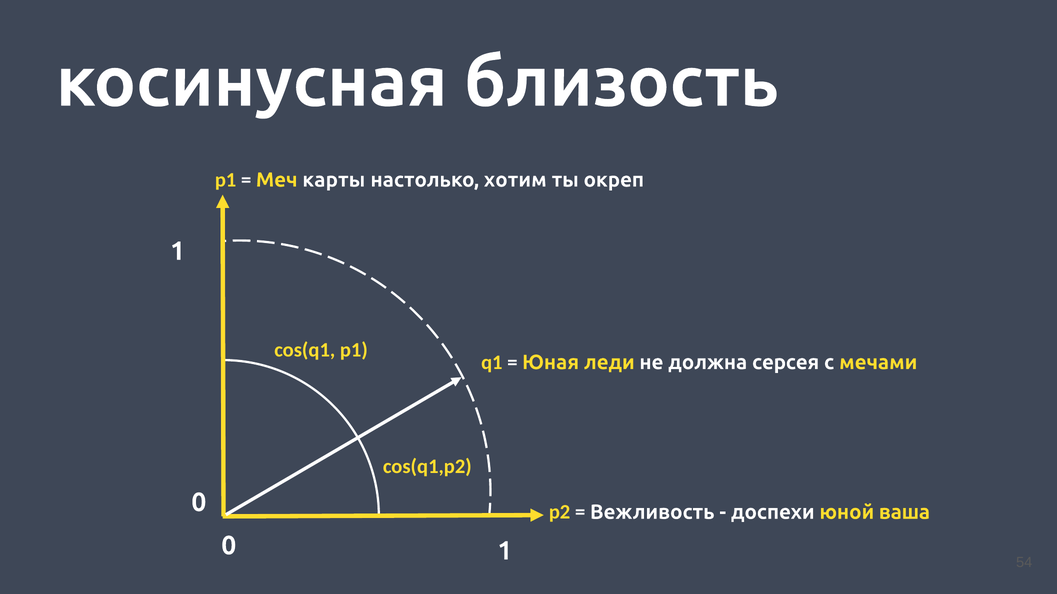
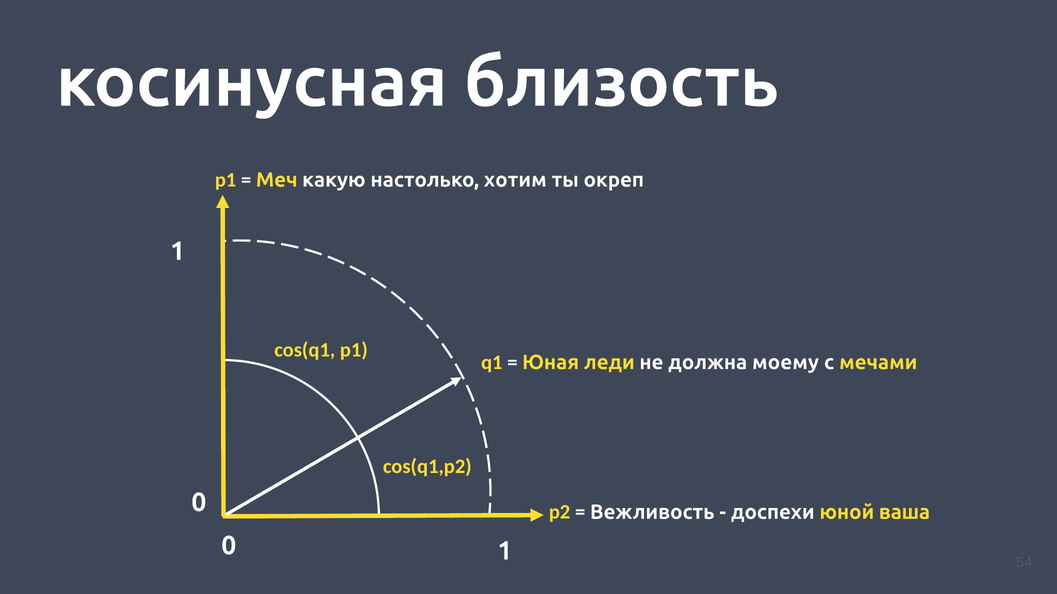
карты: карты -> какую (334, 180)
серсея: серсея -> моему (786, 363)
